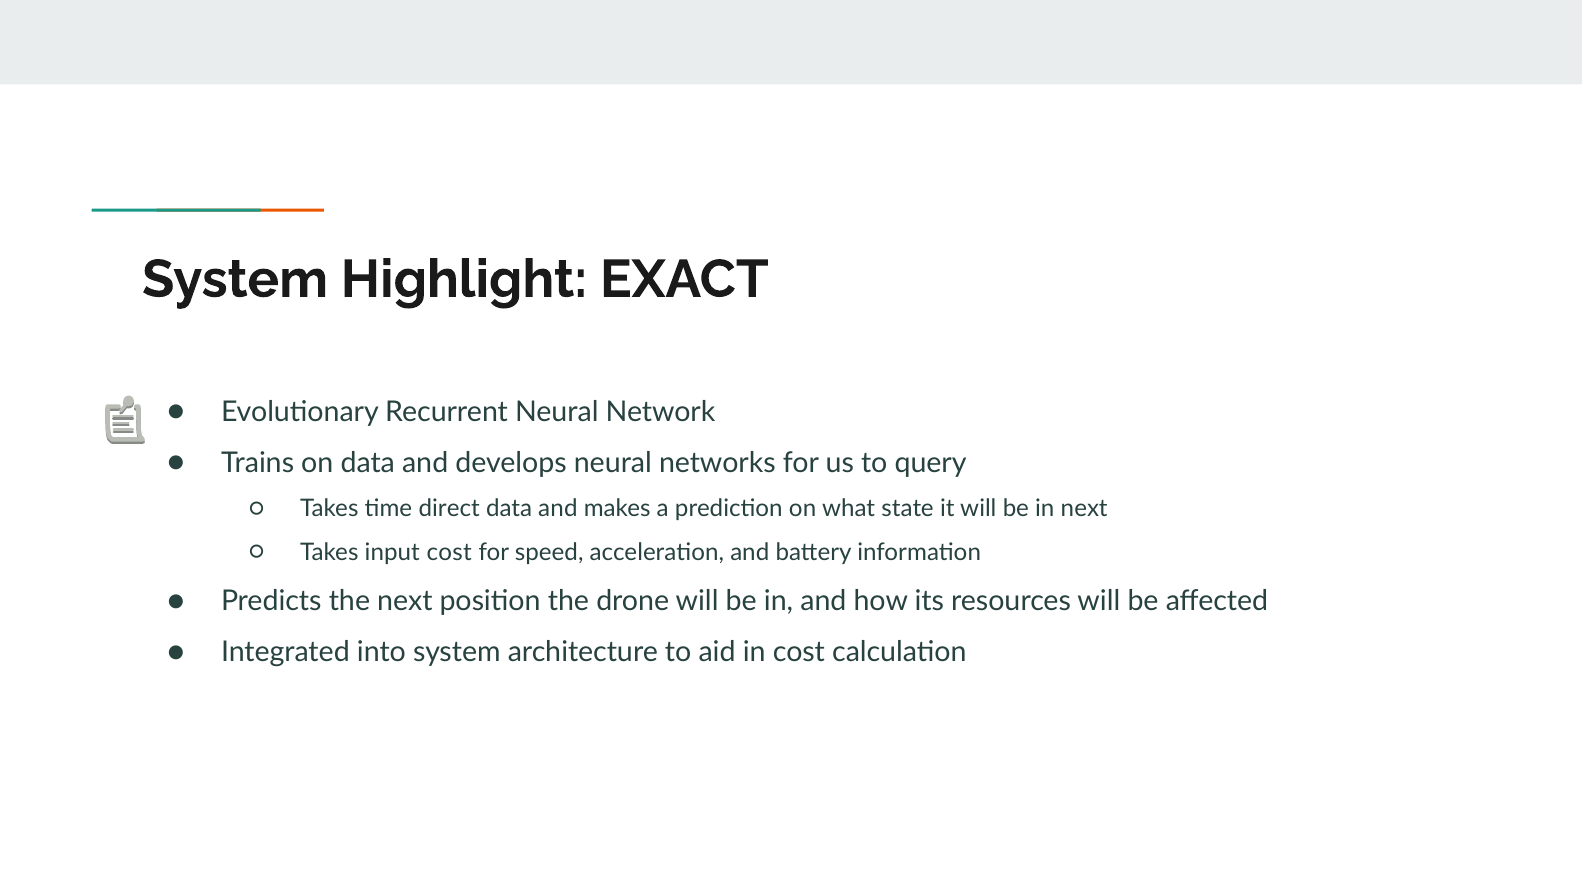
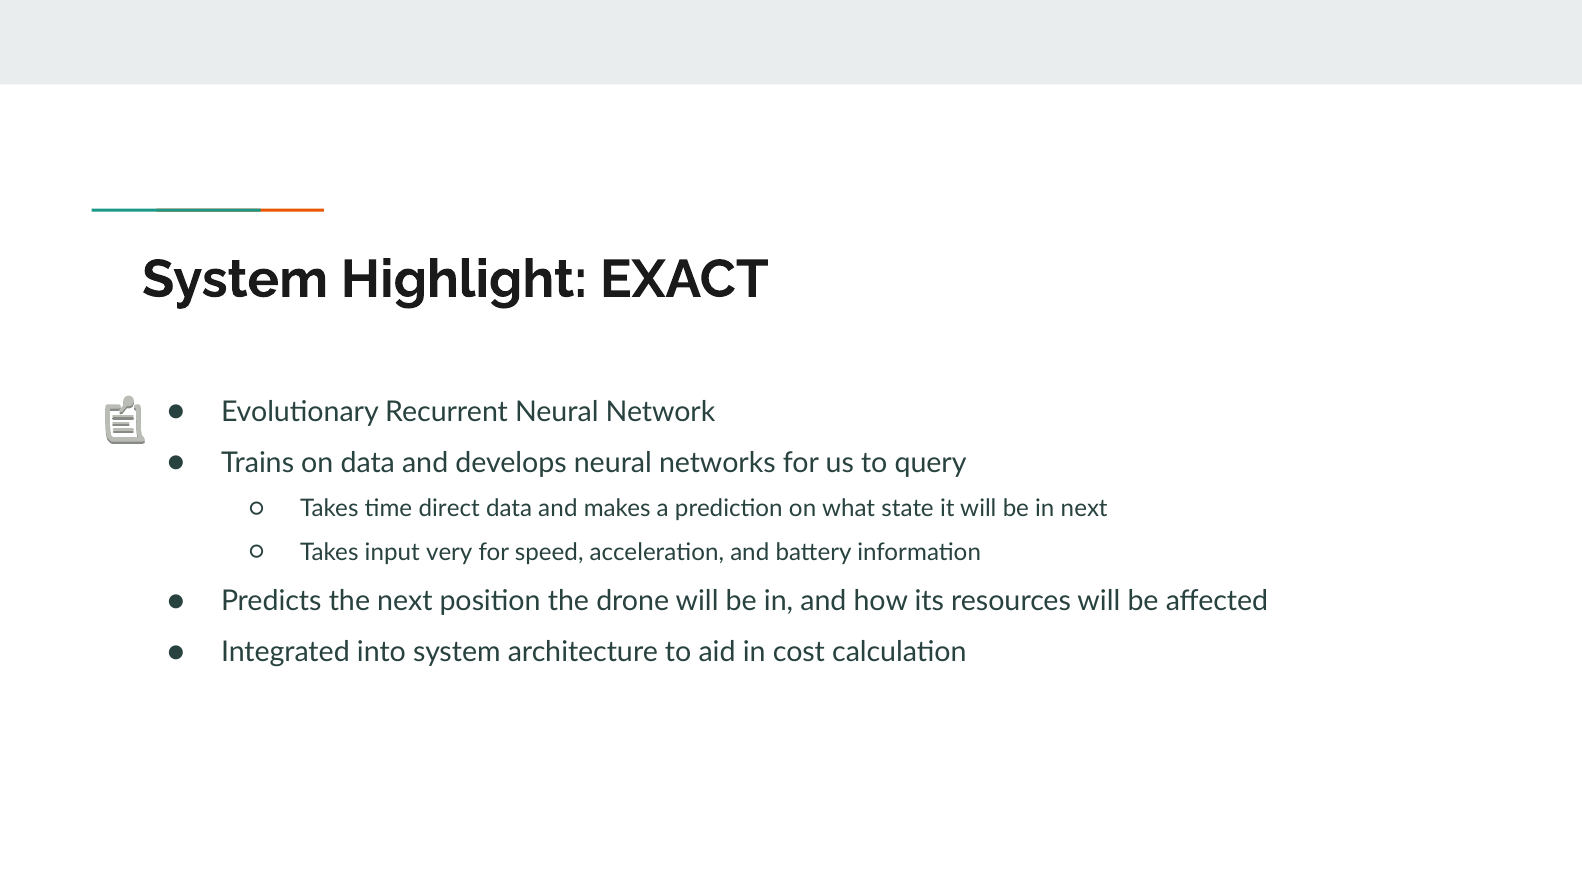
input cost: cost -> very (449, 552)
